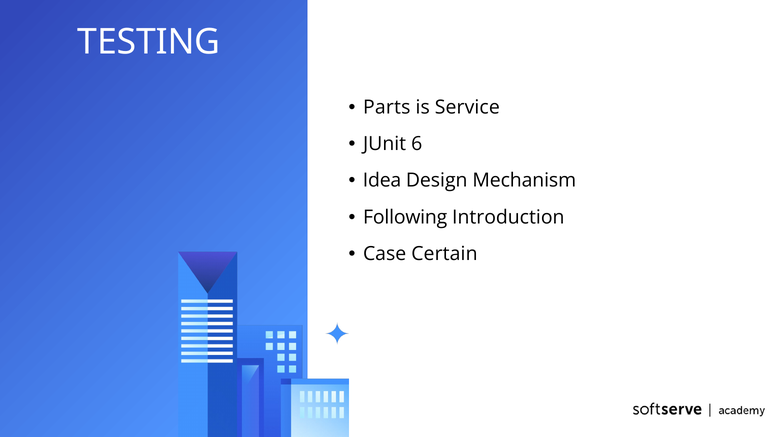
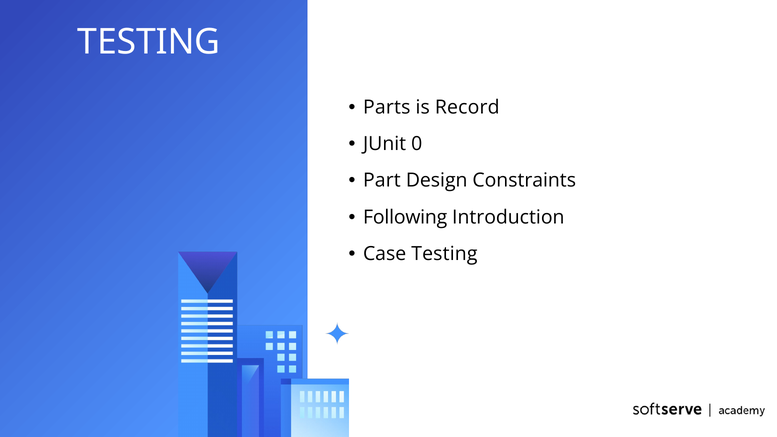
Service: Service -> Record (467, 107)
6: 6 -> 0 (417, 144)
Idea: Idea -> Part (382, 181)
Mechanism: Mechanism -> Constraints (524, 181)
Case Certain: Certain -> Testing (444, 254)
